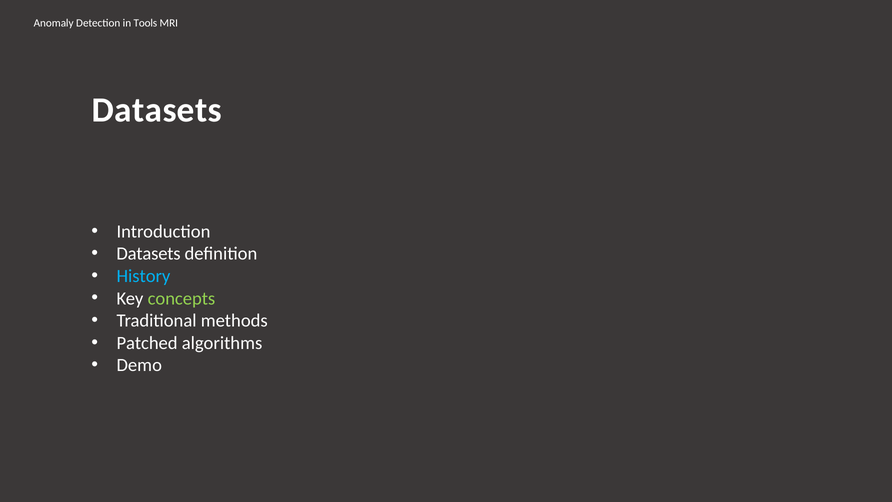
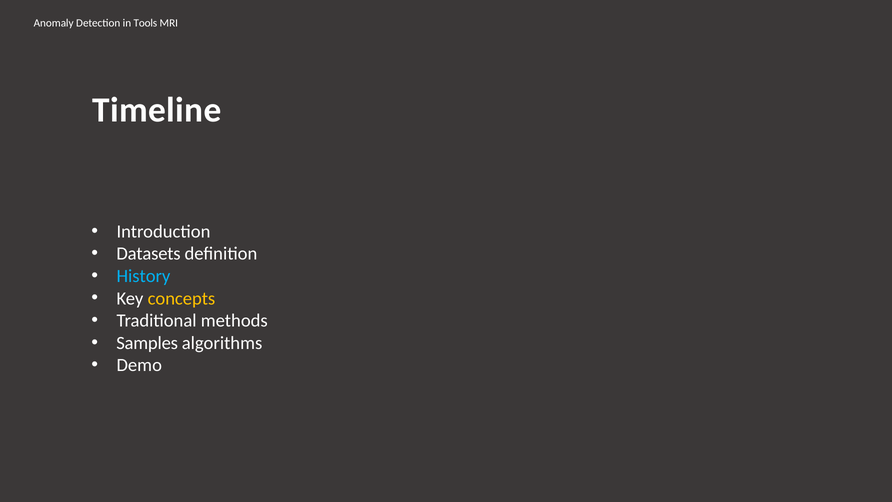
Datasets: Datasets -> Timeline (157, 110)
concepts colour: light green -> yellow (181, 298)
Patched: Patched -> Samples (147, 343)
